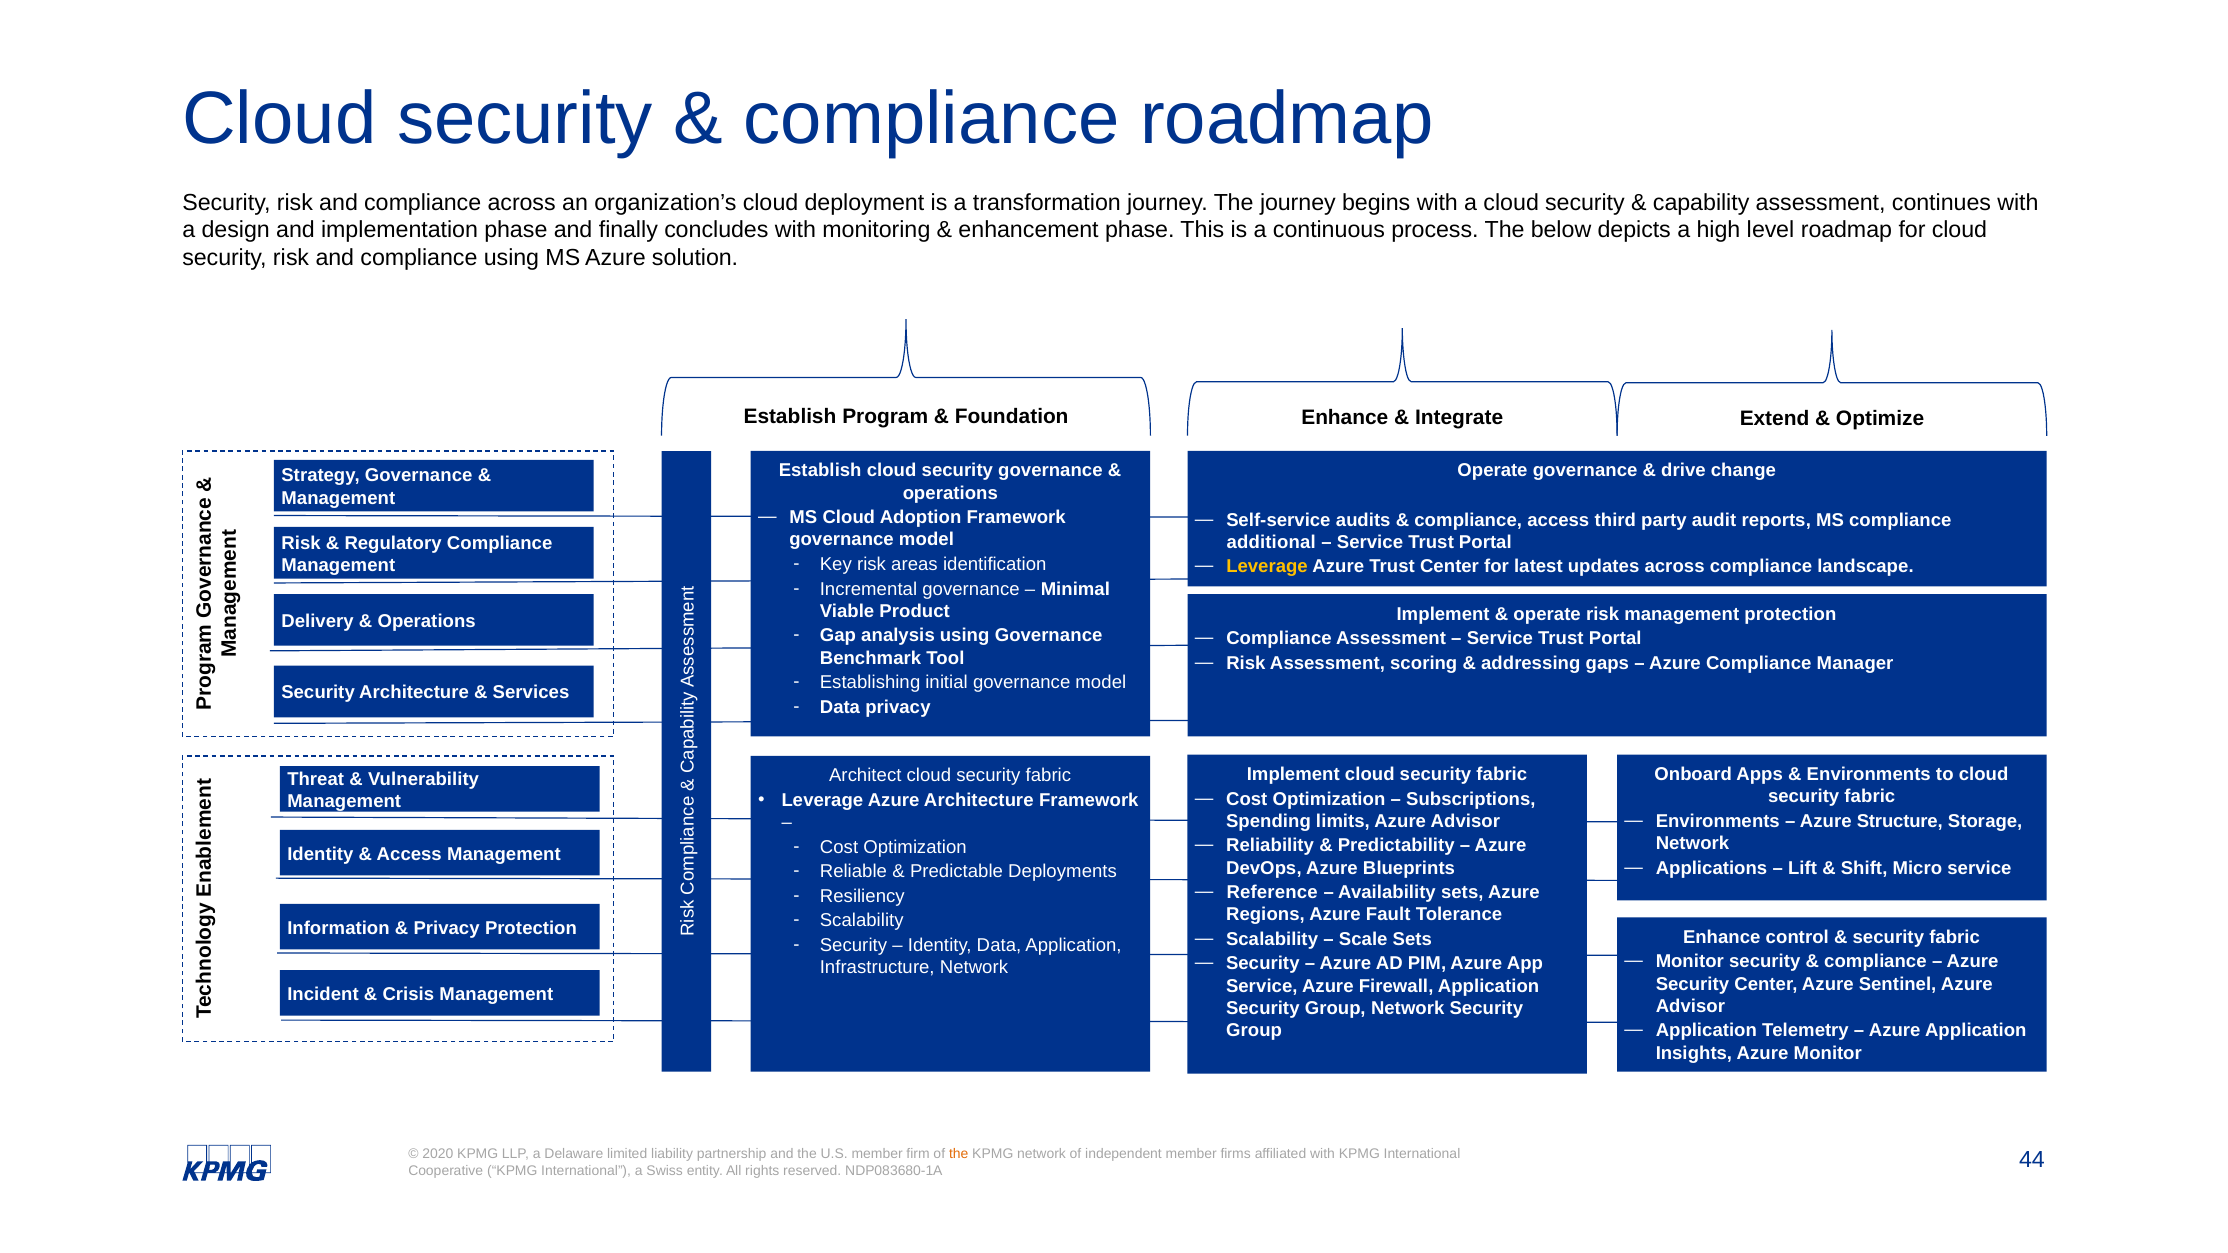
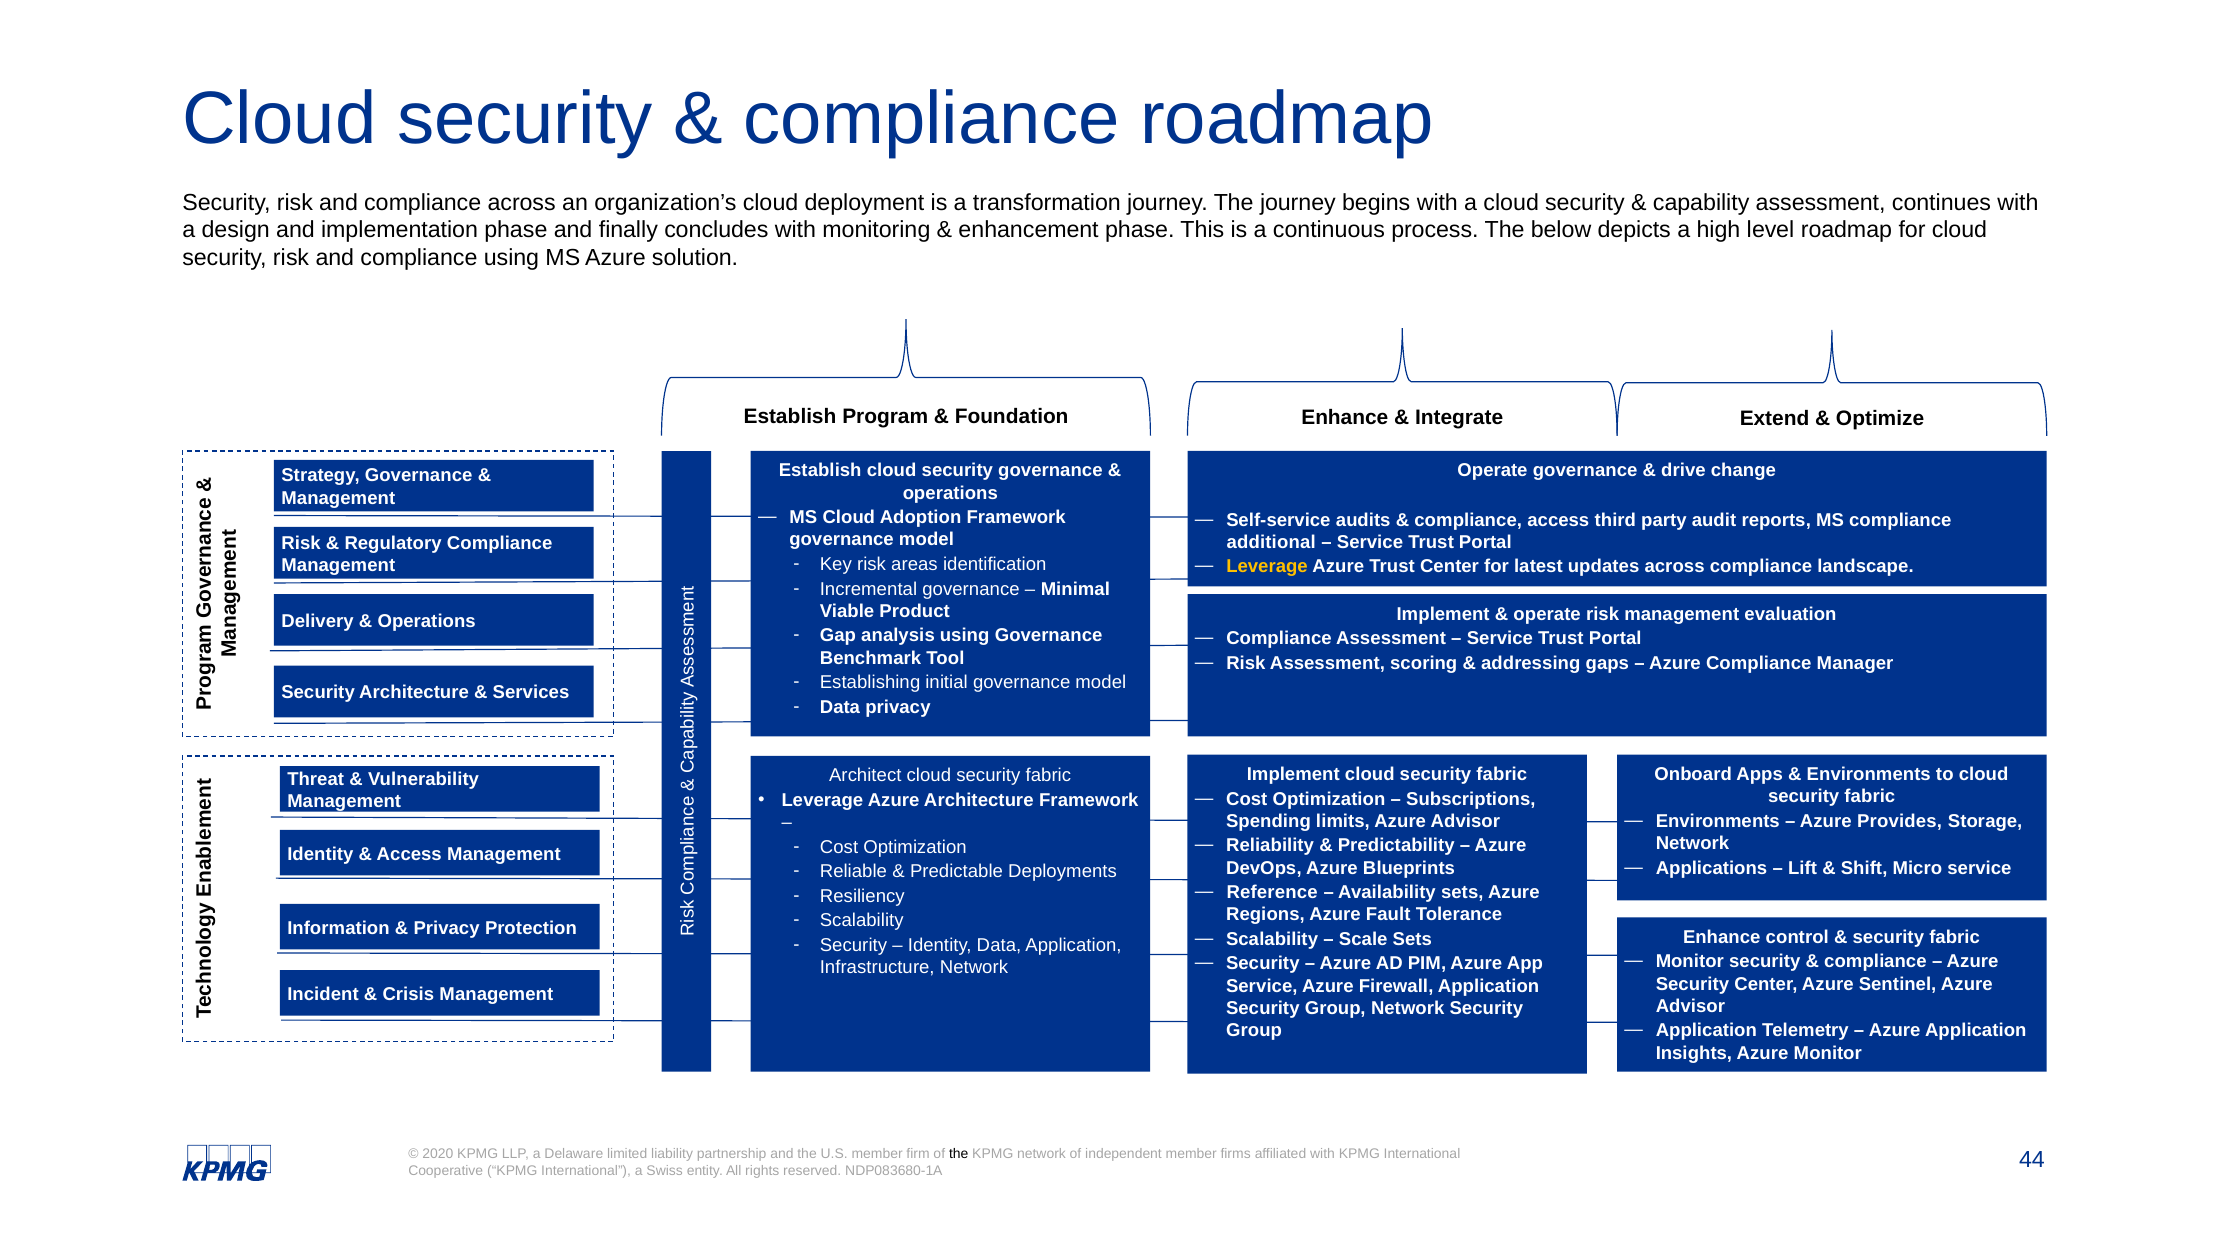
management protection: protection -> evaluation (1791, 614)
Structure: Structure -> Provides (1900, 821)
the colour: orange -> black (959, 1154)
